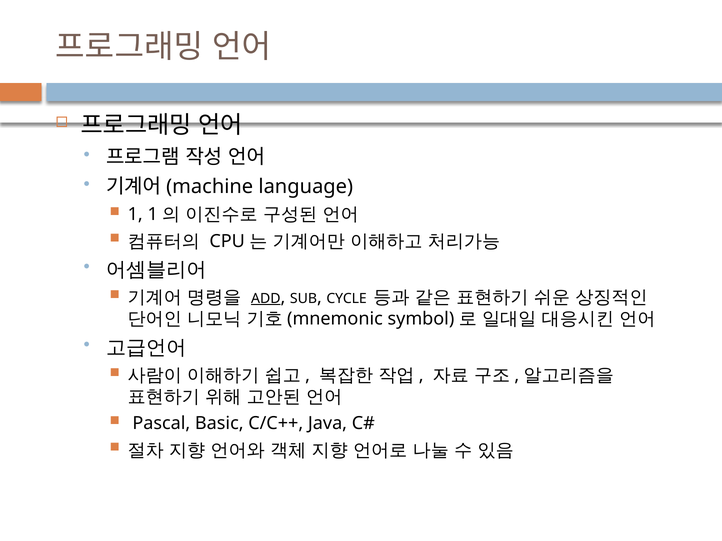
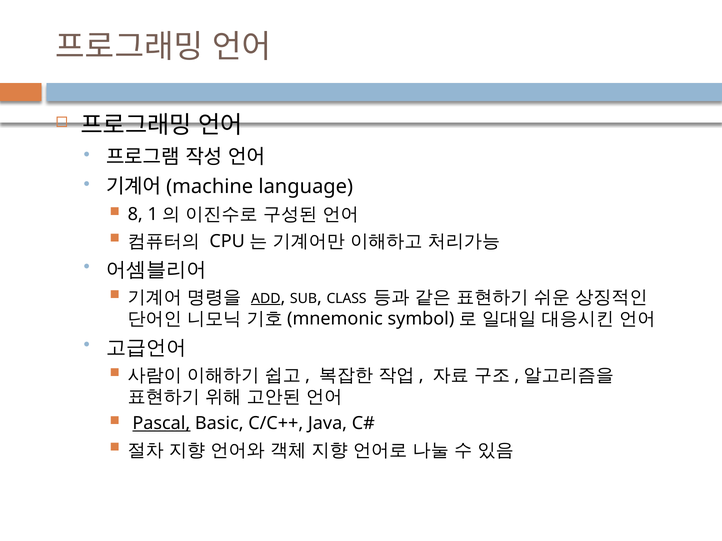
1: 1 -> 8 (135, 215)
CYCLE: CYCLE -> CLASS (347, 299)
Pascal underline: none -> present (161, 424)
